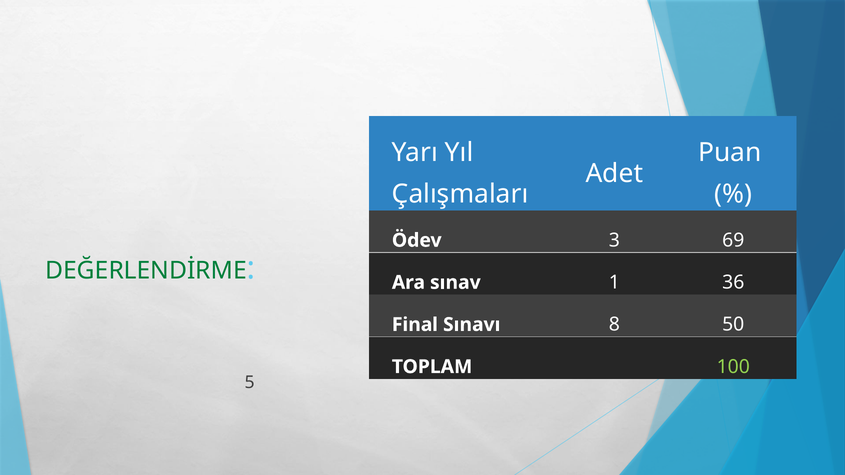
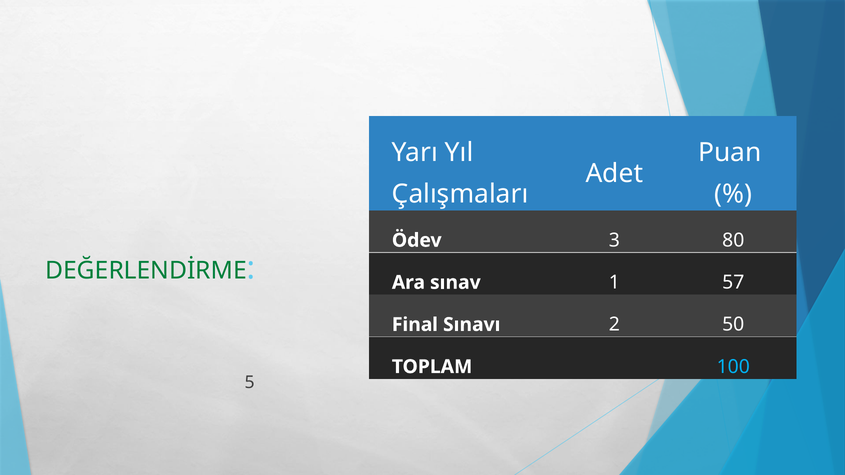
69: 69 -> 80 (733, 241)
36: 36 -> 57 (733, 283)
8: 8 -> 2 (614, 325)
100 colour: light green -> light blue (733, 367)
